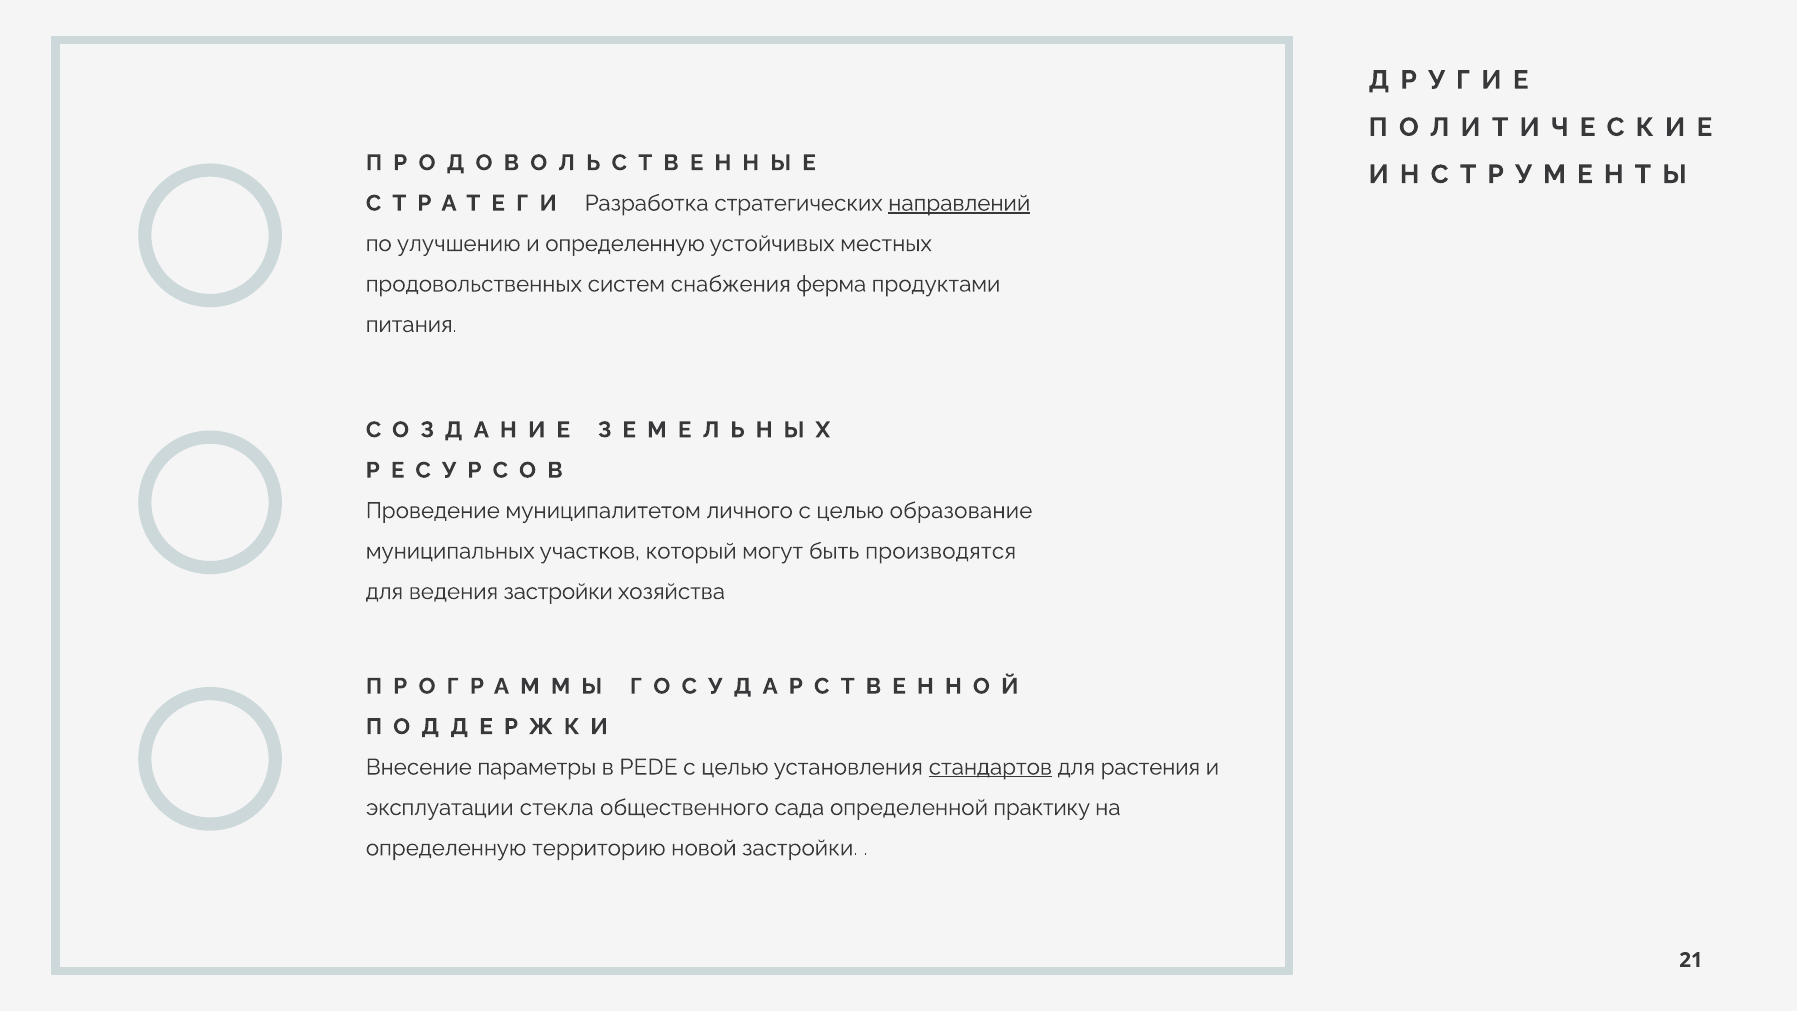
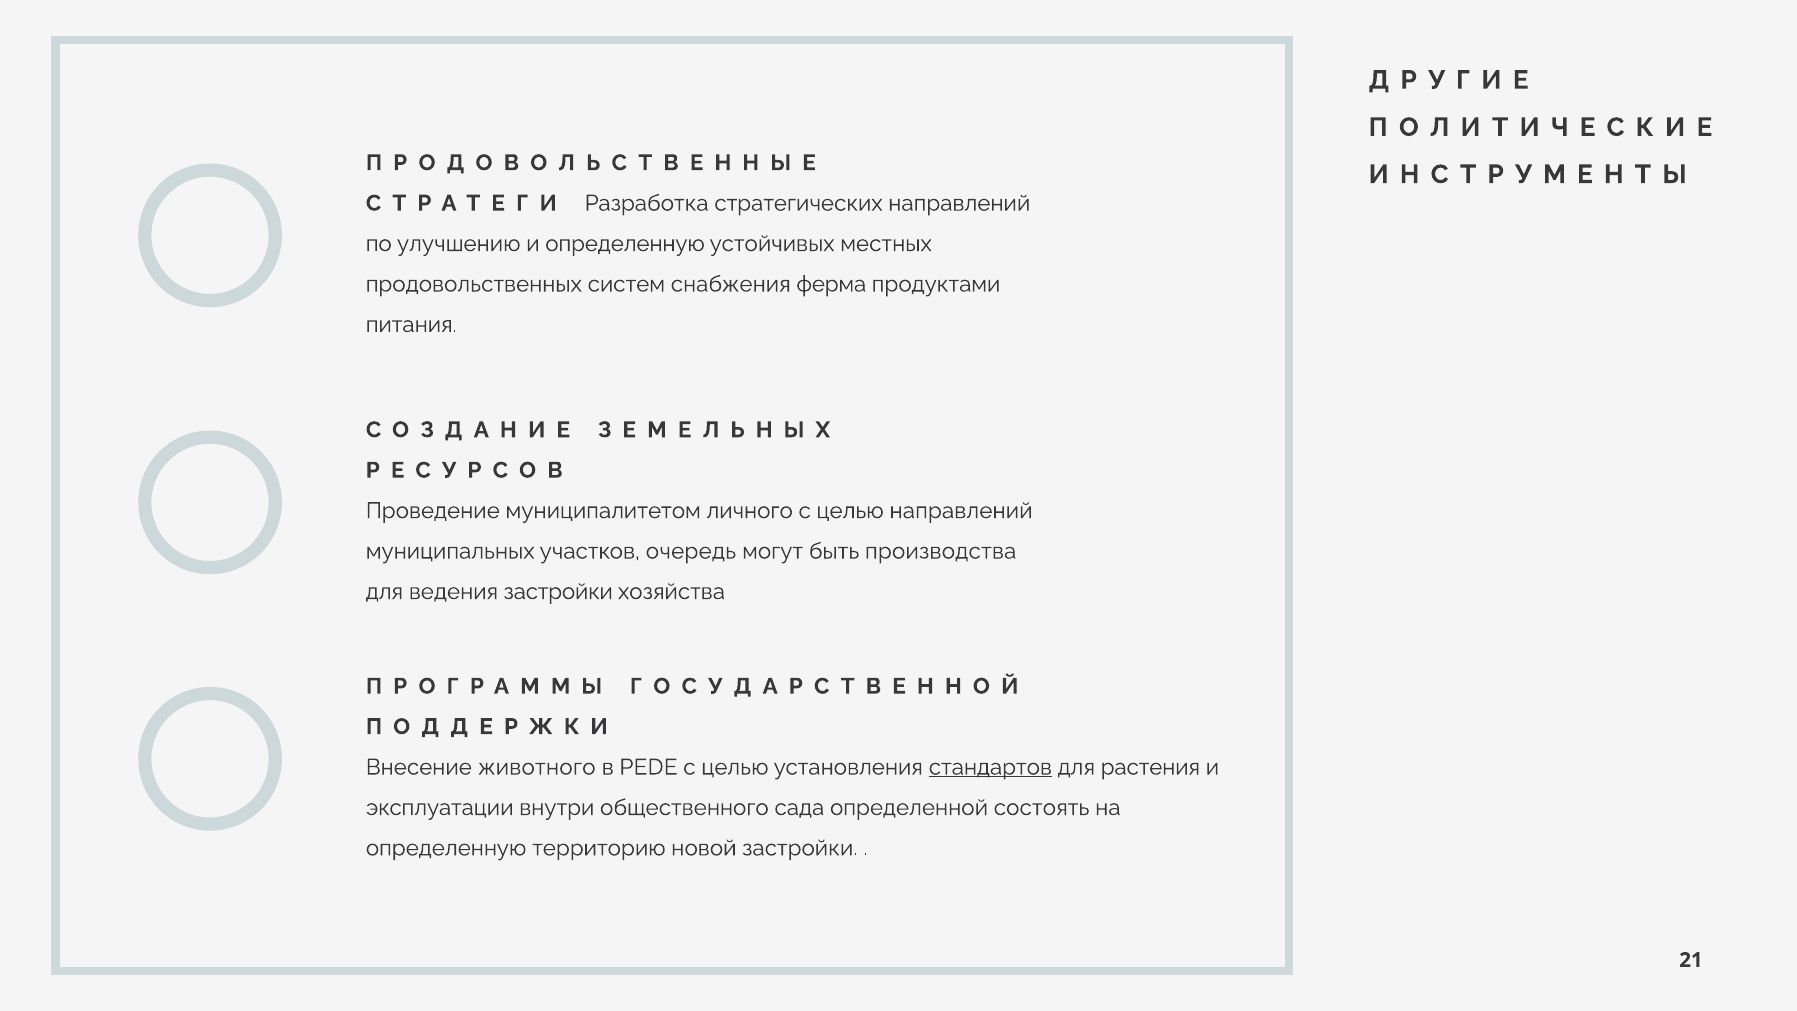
направлений underline: present -> none (959, 203)
целью образование: образование -> направлений (961, 511)
который: который -> очередь (691, 551)
производятся: производятся -> производства (941, 551)
параметры: параметры -> животного (537, 767)
стекла: стекла -> внутри (557, 807)
практику: практику -> состоять (1042, 807)
